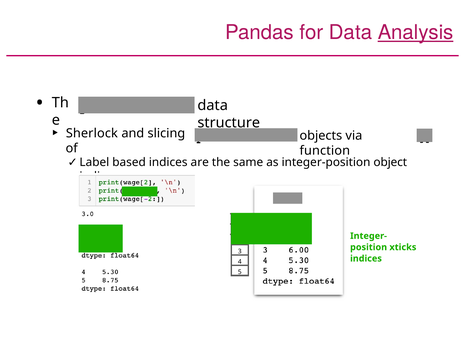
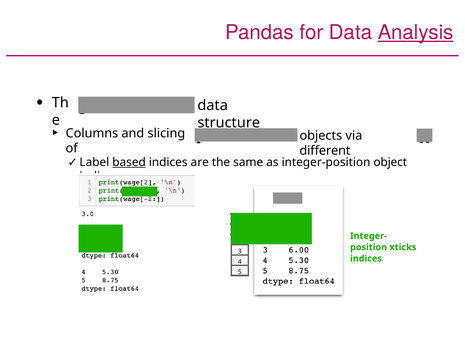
Sherlock: Sherlock -> Columns (92, 133)
function: function -> diﬀerent (325, 151)
based underline: none -> present (129, 163)
